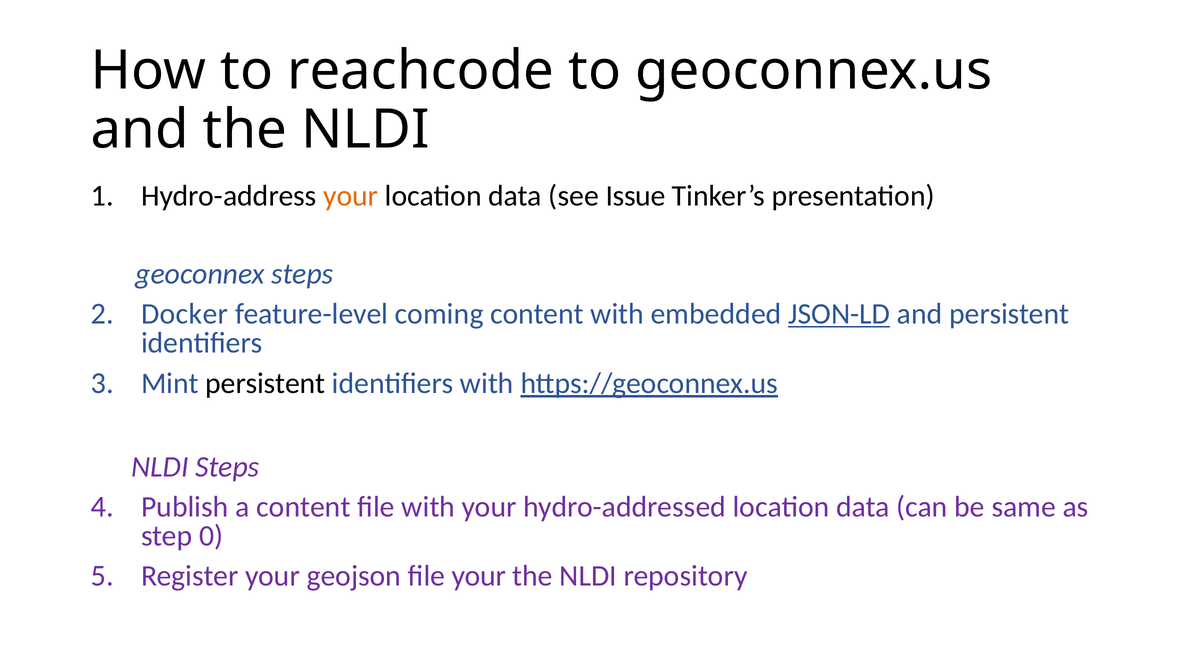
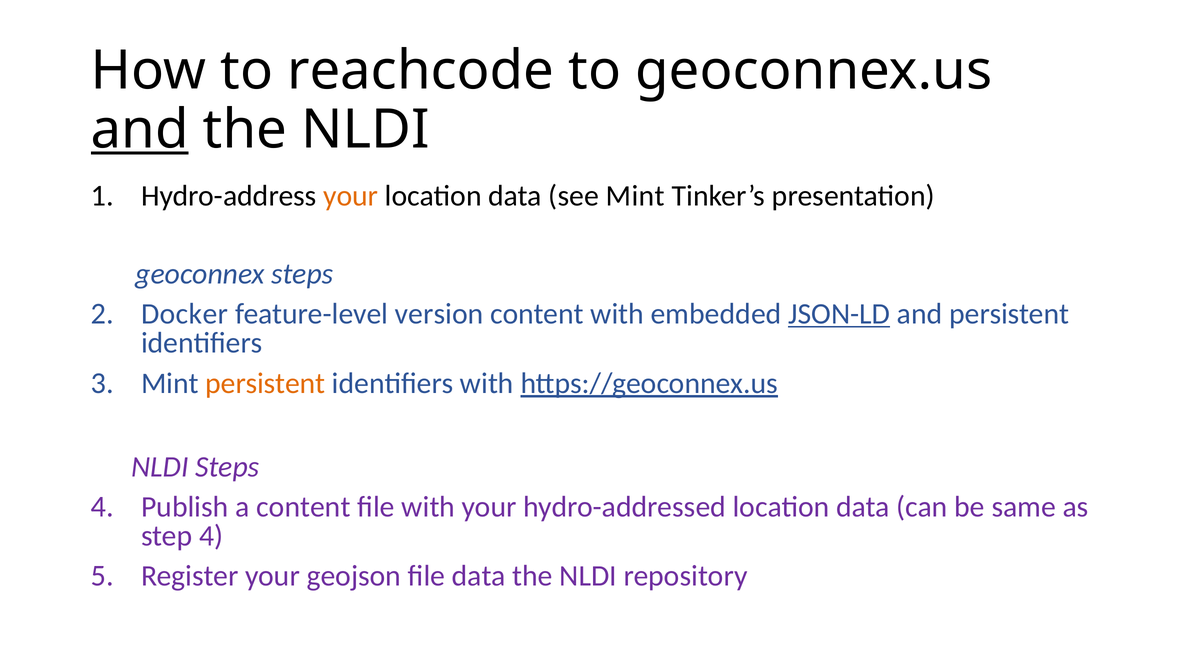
and underline: none -> present (140, 130)
see Issue: Issue -> Mint (635, 196)
coming: coming -> version (439, 314)
persistent colour: black -> orange (265, 383)
step 0: 0 -> 4 (211, 536)
file your: your -> data (479, 576)
